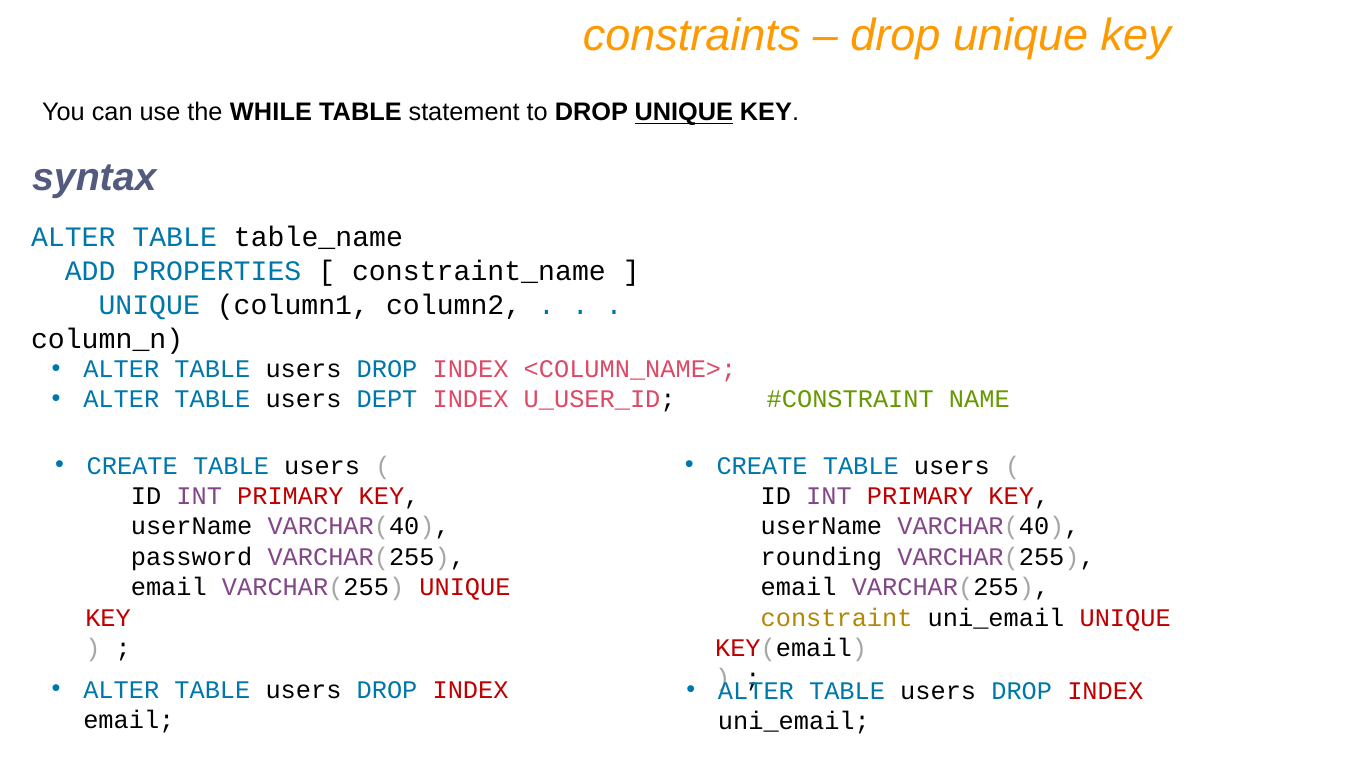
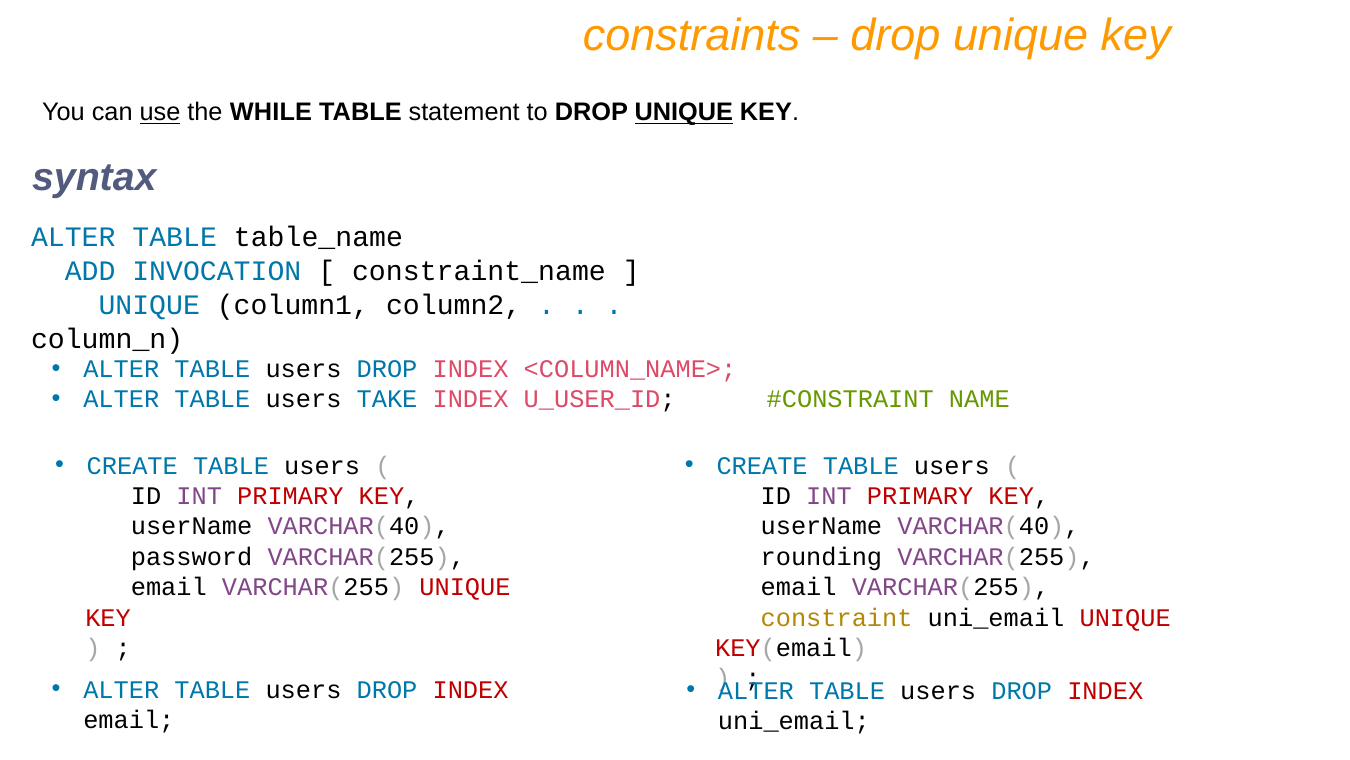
use underline: none -> present (160, 112)
PROPERTIES: PROPERTIES -> INVOCATION (217, 271)
DEPT: DEPT -> TAKE (387, 399)
